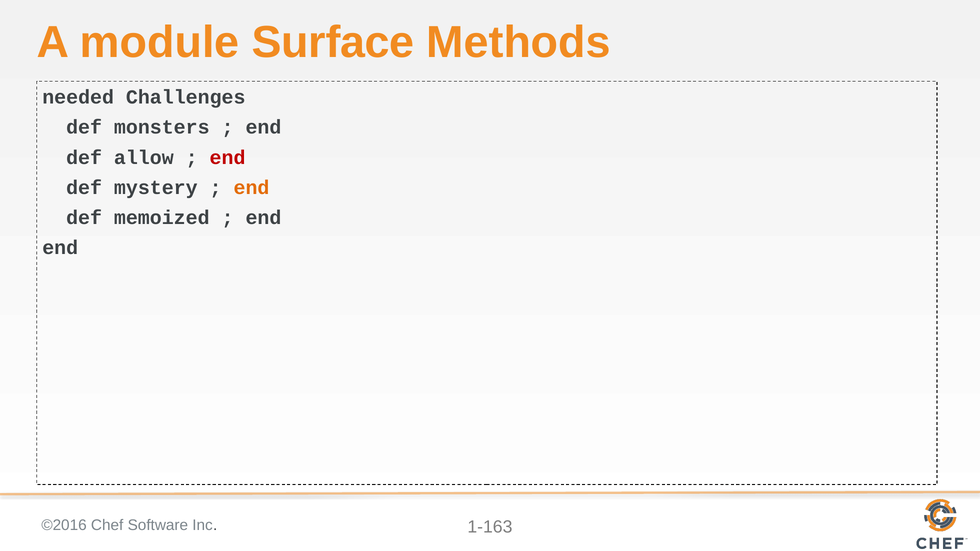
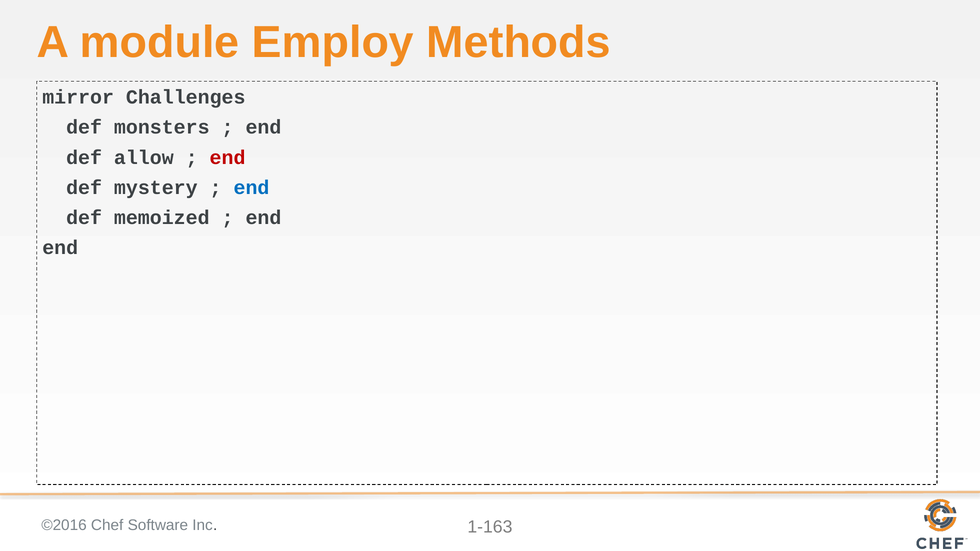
Surface: Surface -> Employ (333, 42)
needed: needed -> mirror (78, 97)
end colour: orange -> blue (251, 188)
